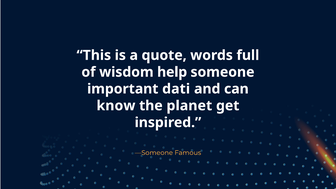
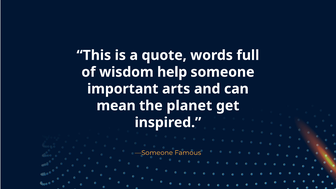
dati: dati -> arts (176, 89)
know: know -> mean (116, 106)
